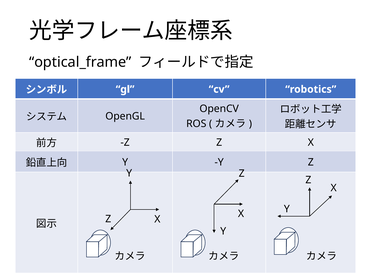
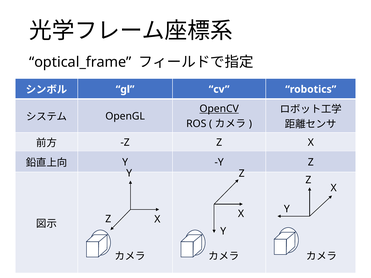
OpenCV underline: none -> present (219, 109)
